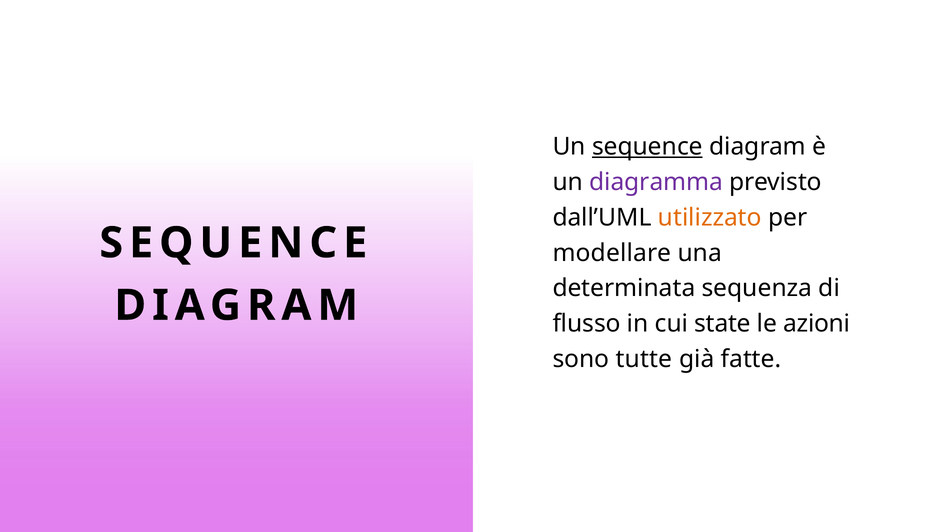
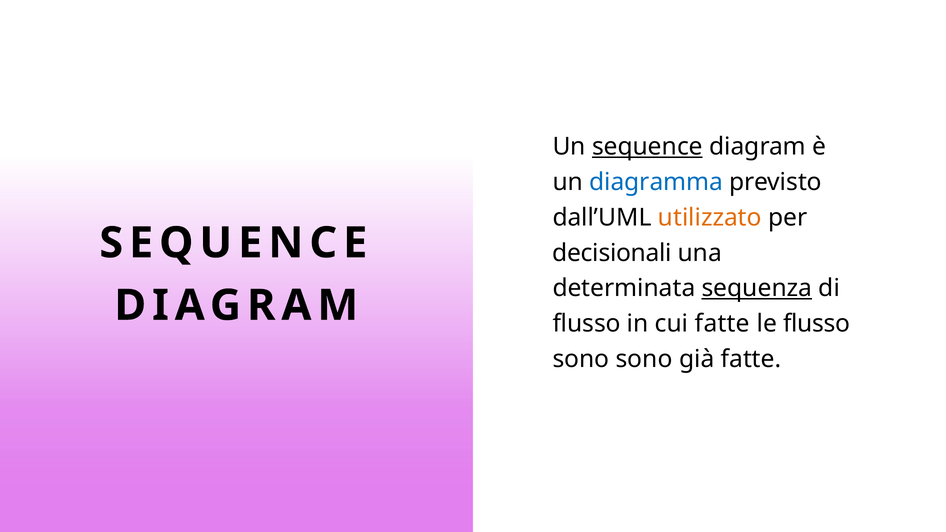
diagramma colour: purple -> blue (656, 182)
modellare: modellare -> decisionali (612, 253)
sequenza underline: none -> present (757, 288)
cui state: state -> fatte (722, 324)
le azioni: azioni -> flusso (817, 324)
sono tutte: tutte -> sono (644, 359)
